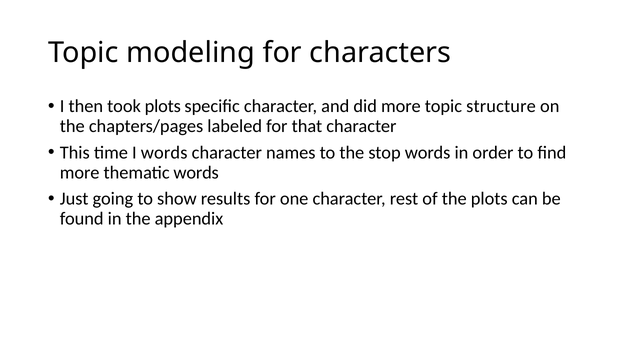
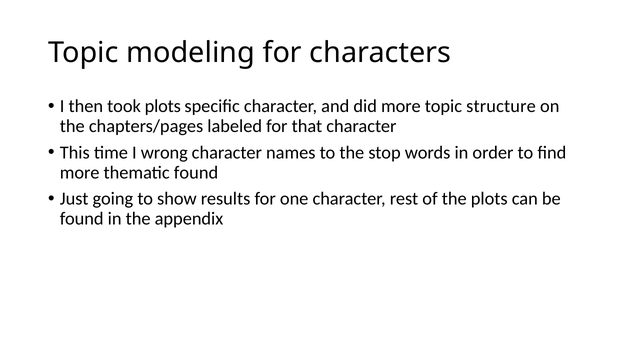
I words: words -> wrong (164, 153)
thematic words: words -> found (196, 173)
